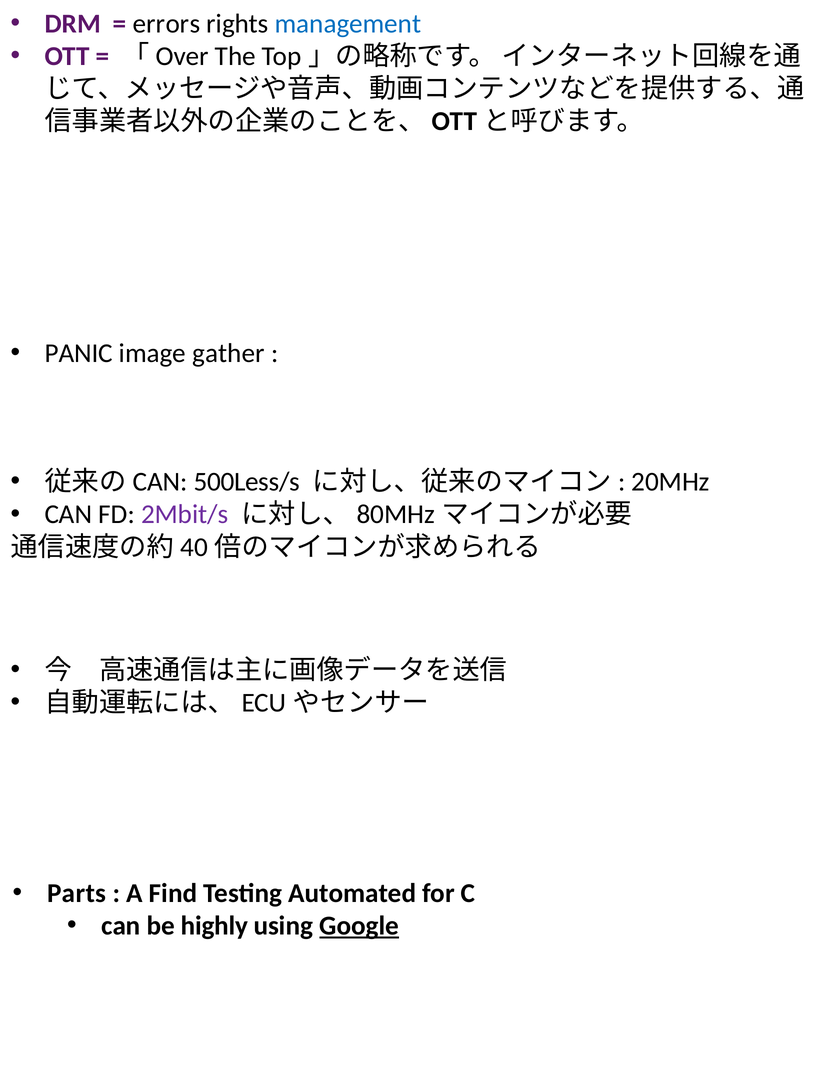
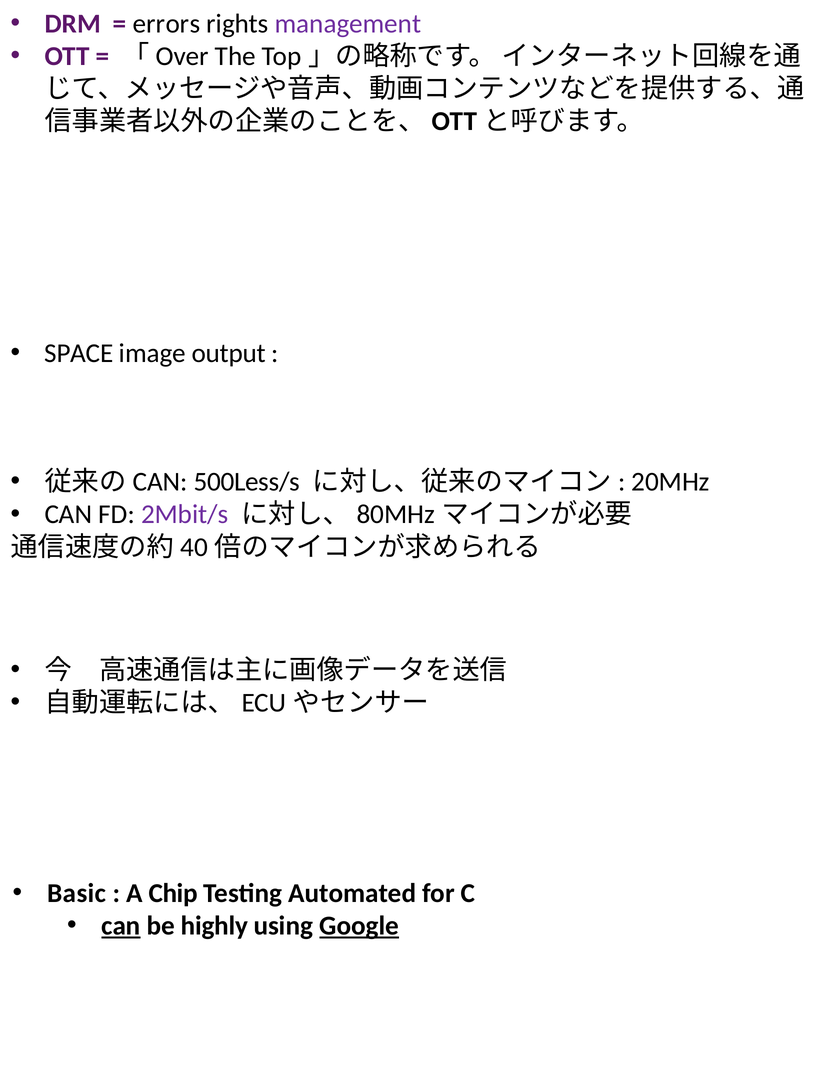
management colour: blue -> purple (348, 24)
PANIC: PANIC -> SPACE (79, 353)
gather: gather -> output (229, 353)
Parts: Parts -> Basic (77, 893)
Find: Find -> Chip (173, 893)
can underline: none -> present (121, 926)
